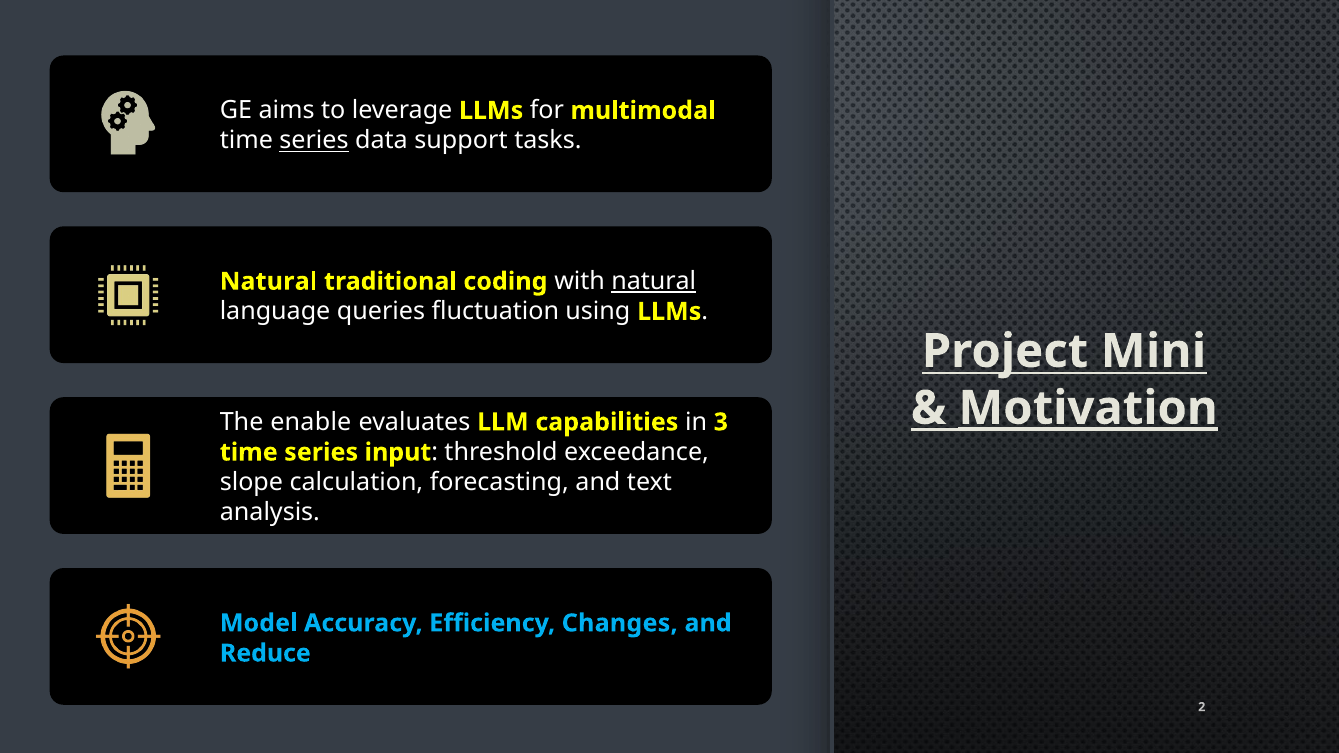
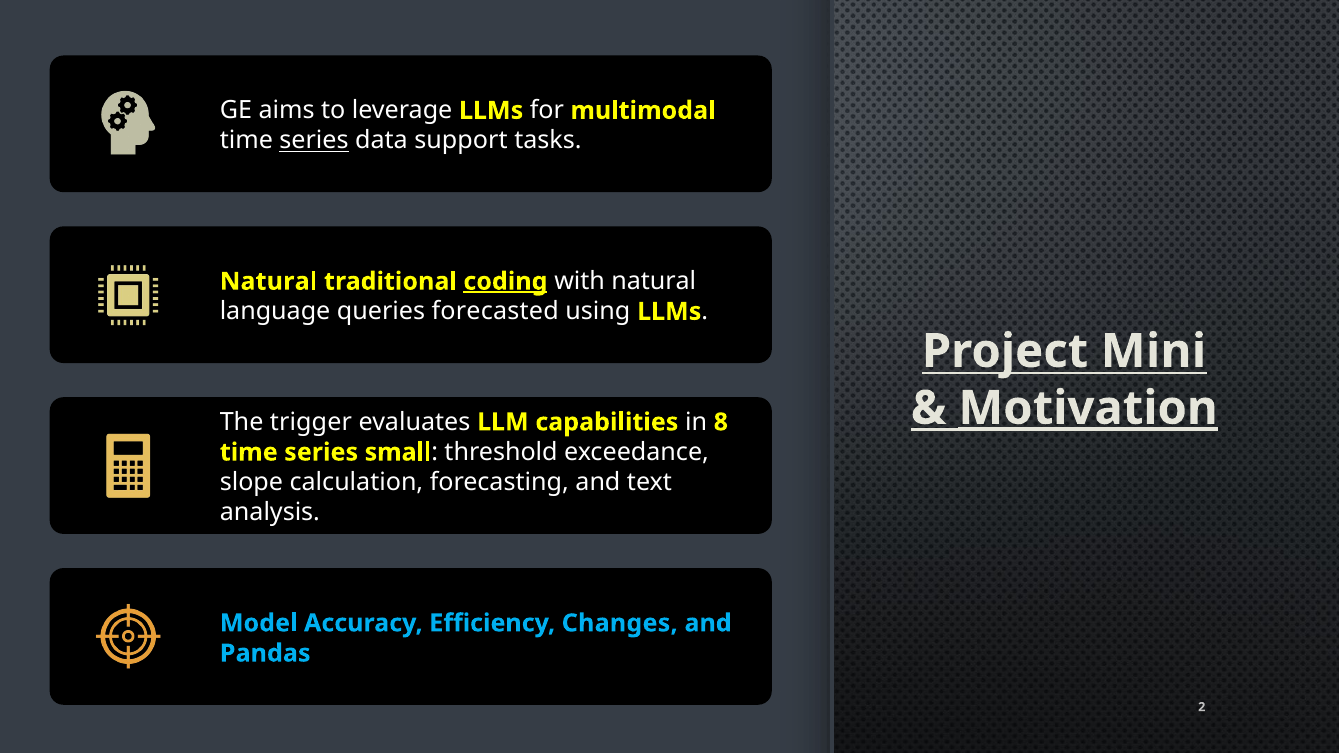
coding underline: none -> present (505, 281)
natural underline: present -> none (654, 281)
fluctuation: fluctuation -> forecasted (495, 312)
enable: enable -> trigger (311, 422)
3: 3 -> 8 (721, 422)
input: input -> small (398, 452)
Reduce: Reduce -> Pandas (265, 653)
